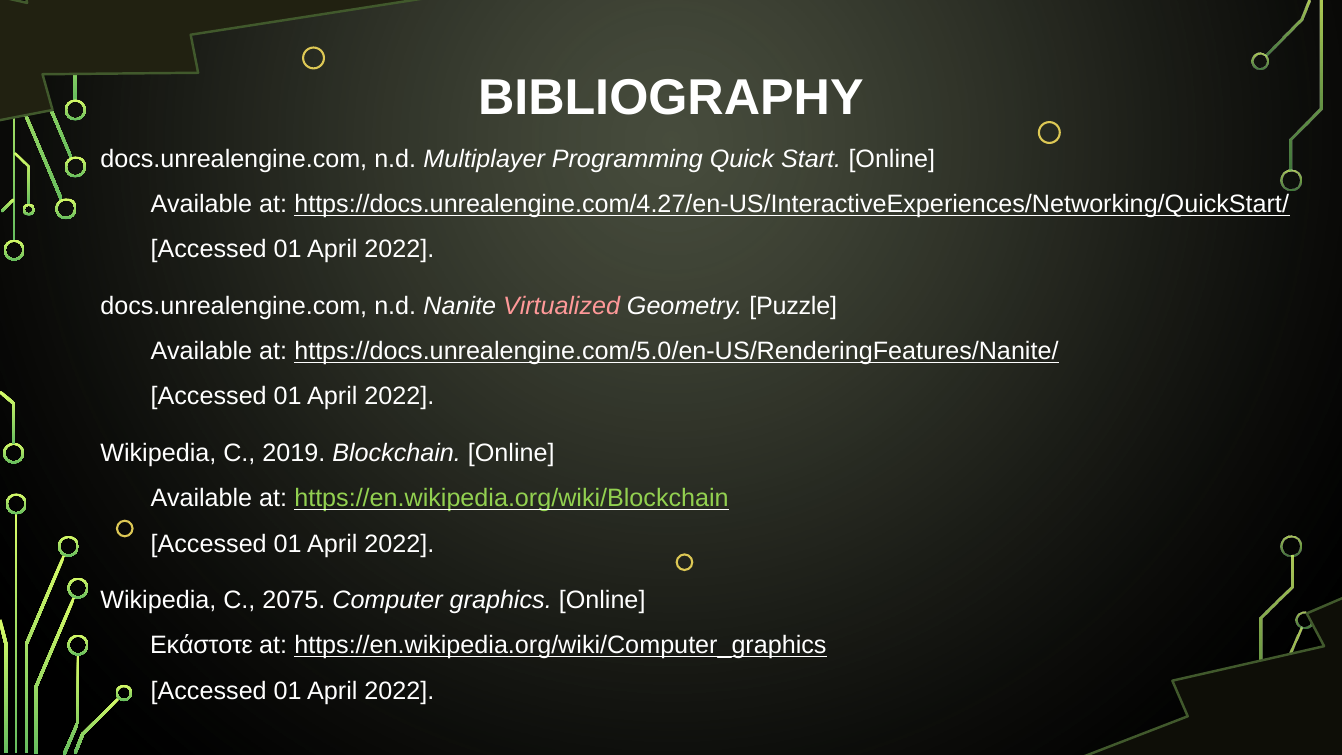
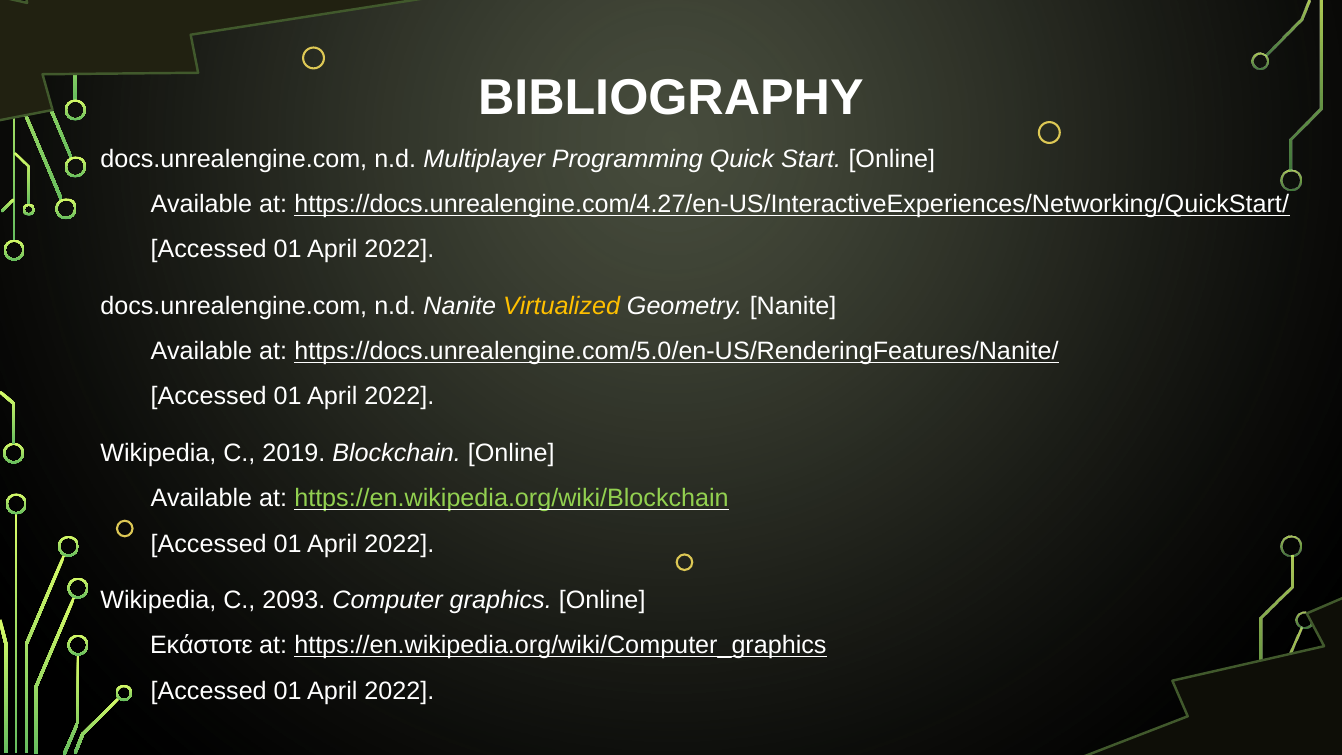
Virtualized colour: pink -> yellow (562, 306)
Geometry Puzzle: Puzzle -> Nanite (793, 306)
2075: 2075 -> 2093 (294, 600)
